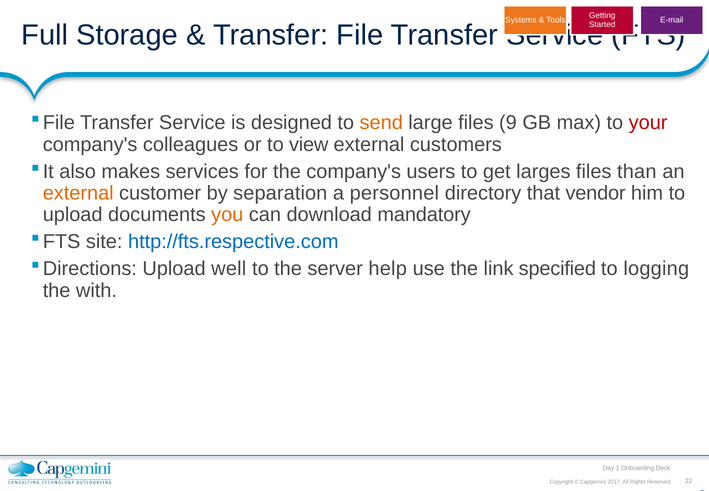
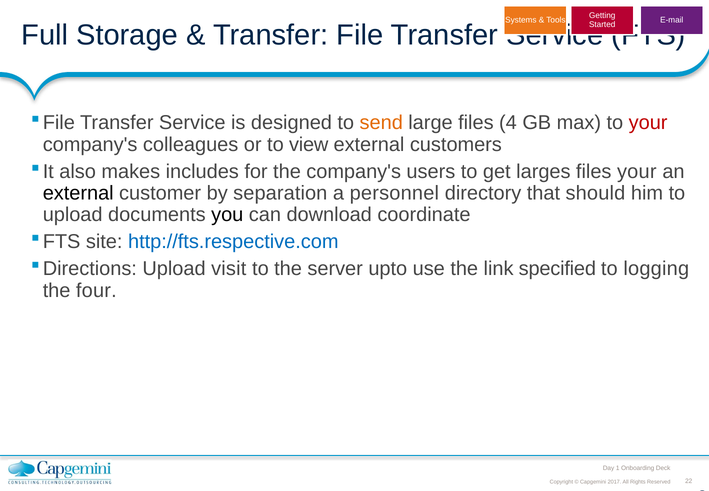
9: 9 -> 4 (508, 123)
services: services -> includes (202, 171)
files than: than -> your (637, 171)
external colour: orange -> black (78, 193)
vendor: vendor -> should (595, 193)
you colour: orange -> black (227, 215)
mandatory: mandatory -> coordinate (424, 215)
well: well -> visit (229, 269)
help: help -> upto (388, 269)
with: with -> four (96, 290)
